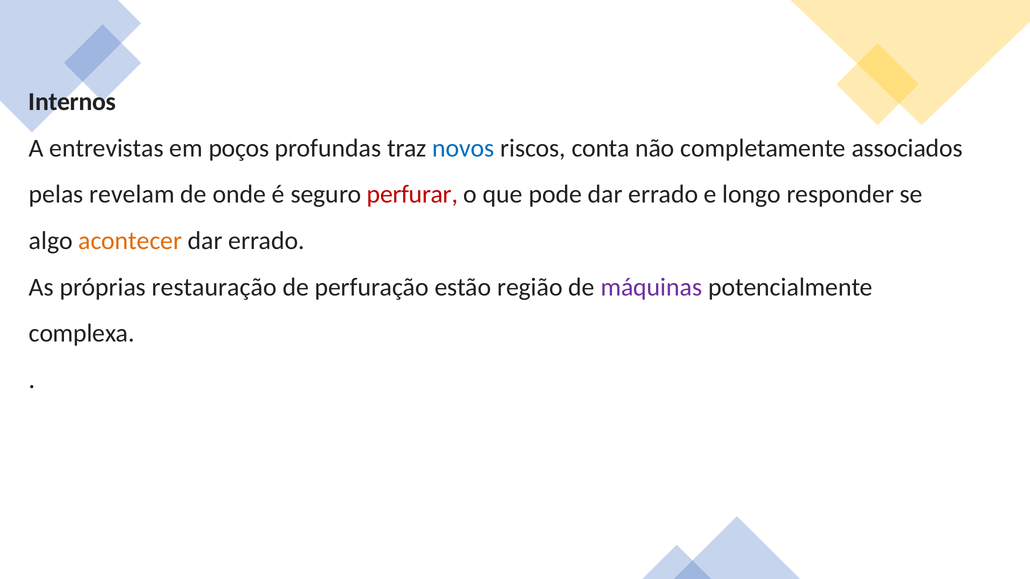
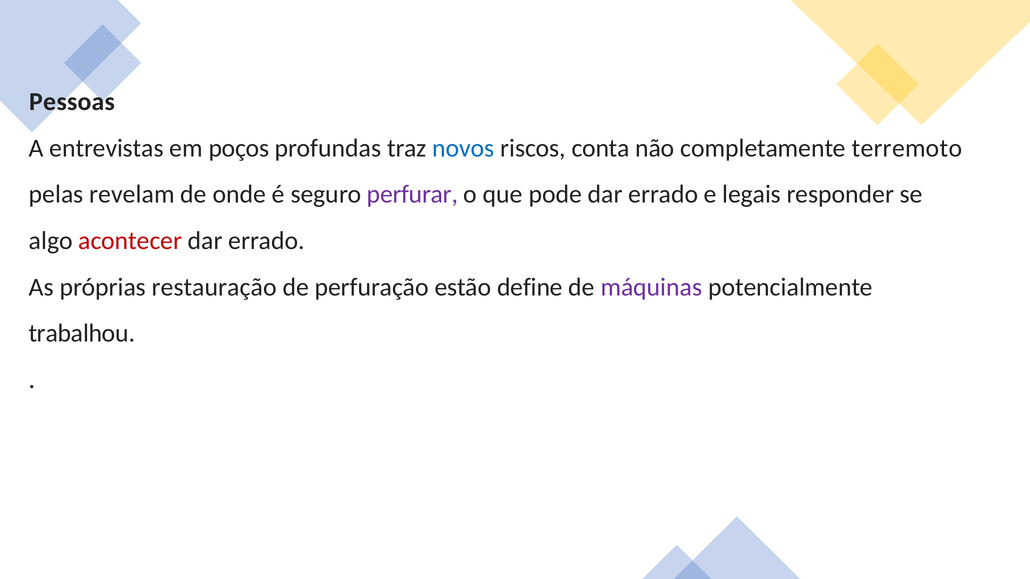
Internos: Internos -> Pessoas (72, 102)
associados: associados -> terremoto (907, 148)
perfurar colour: red -> purple (412, 195)
longo: longo -> legais (752, 195)
acontecer colour: orange -> red (130, 241)
região: região -> define (530, 287)
complexa: complexa -> trabalhou (82, 334)
